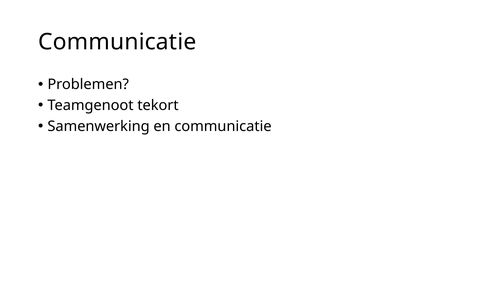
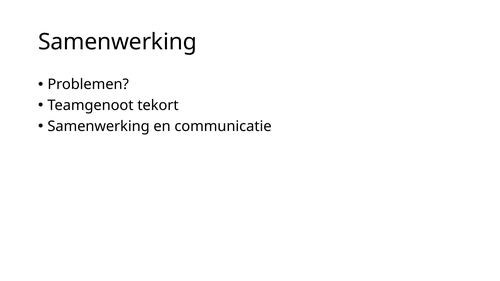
Communicatie: Communicatie -> Samenwerking (117, 42)
